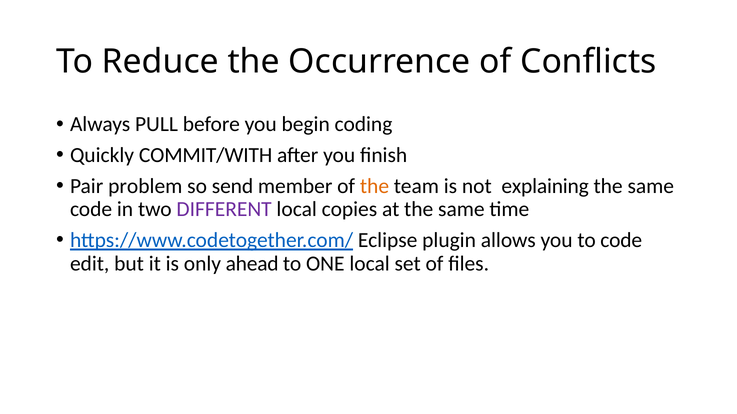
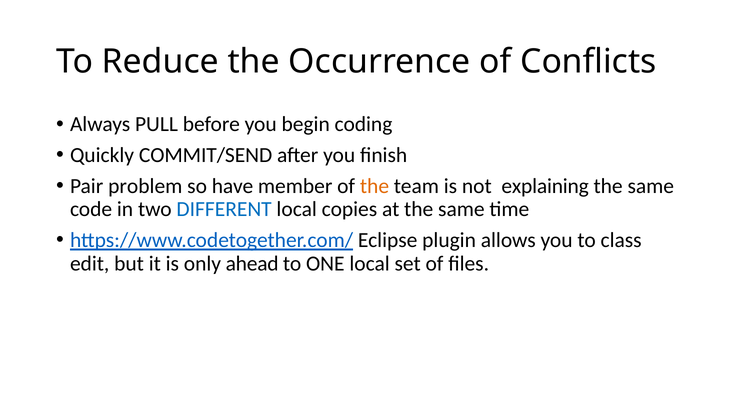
COMMIT/WITH: COMMIT/WITH -> COMMIT/SEND (206, 155)
send: send -> have (233, 186)
DIFFERENT colour: purple -> blue (224, 209)
to code: code -> class (621, 241)
